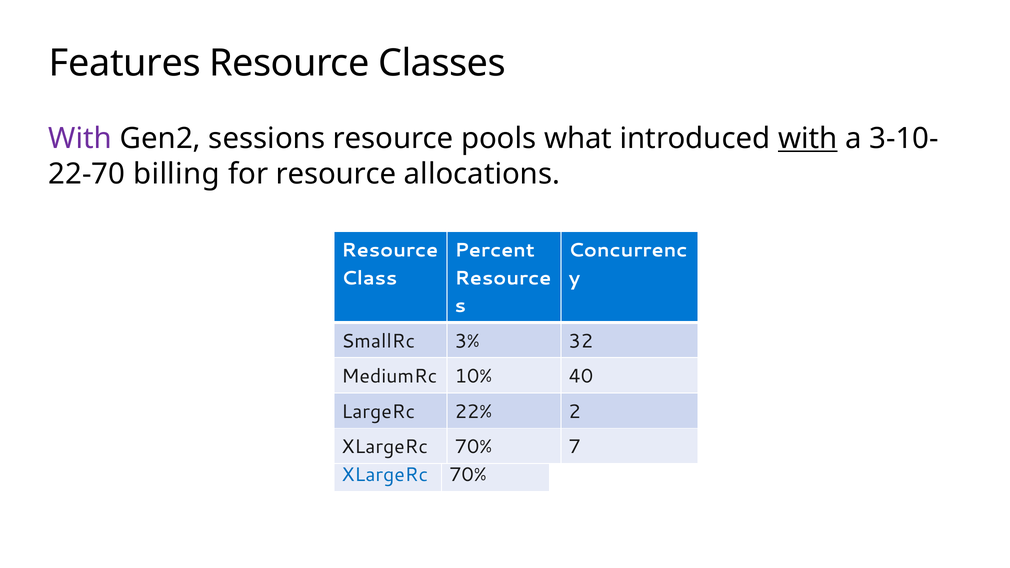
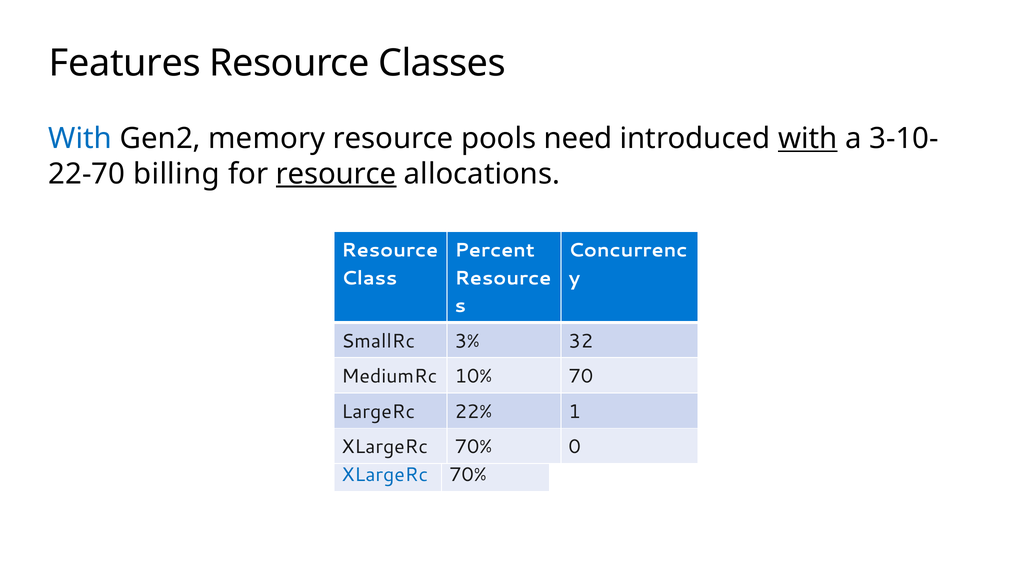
With colour: purple -> blue (80, 139)
sessions: sessions -> memory (267, 139)
what: what -> need (578, 139)
resource underline: none -> present (336, 174)
40: 40 -> 70 (581, 376)
2: 2 -> 1 (575, 412)
7: 7 -> 0 (575, 447)
